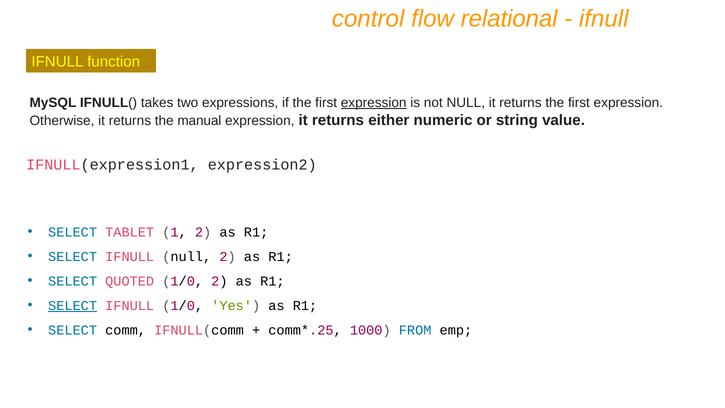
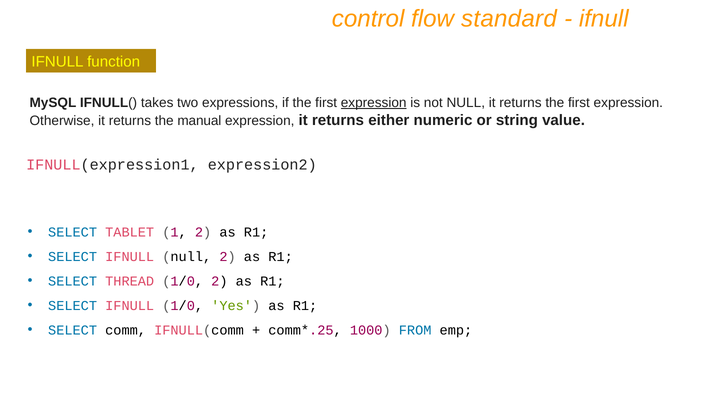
relational: relational -> standard (509, 19)
QUOTED: QUOTED -> THREAD (130, 281)
SELECT underline: present -> none (73, 306)
